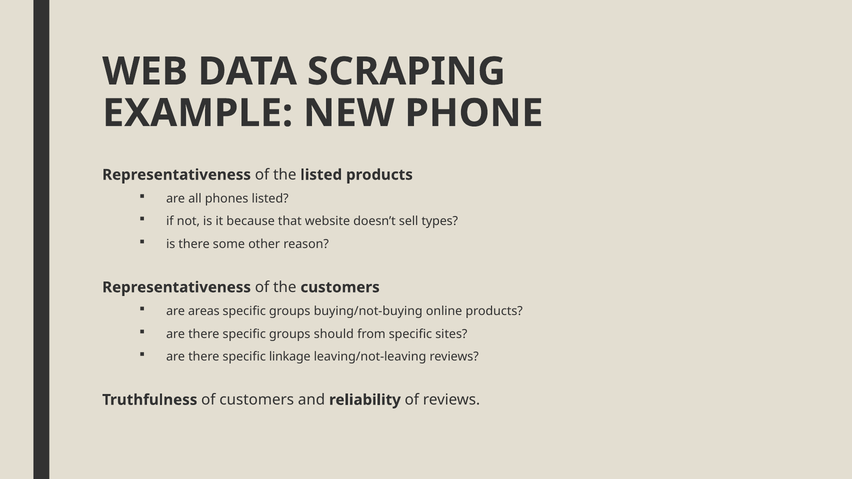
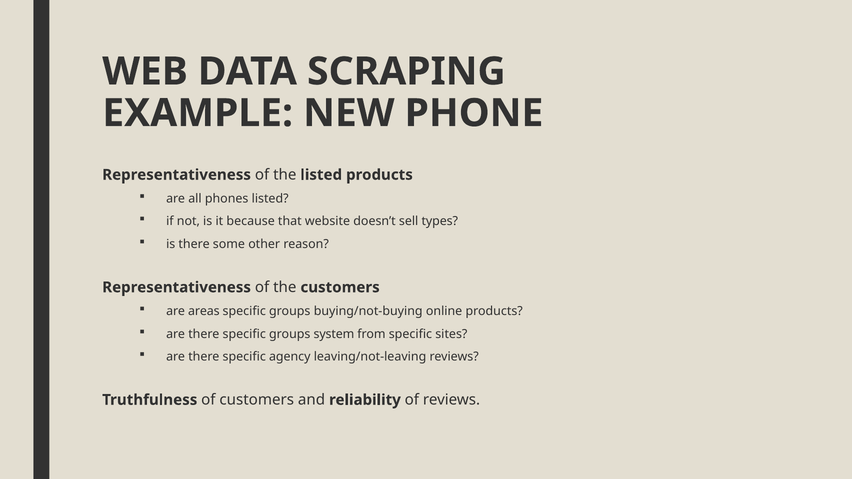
should: should -> system (334, 334)
linkage: linkage -> agency (290, 357)
